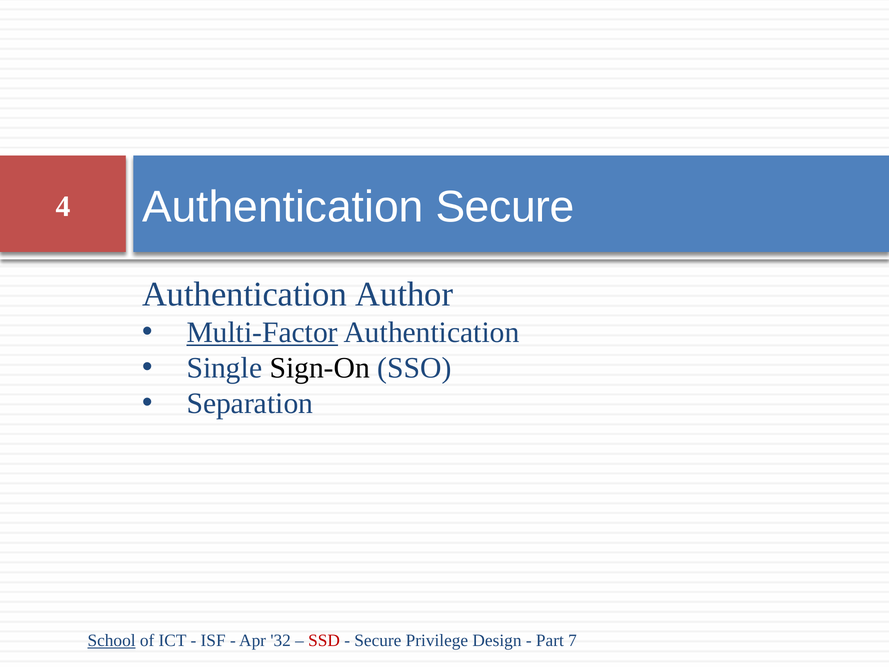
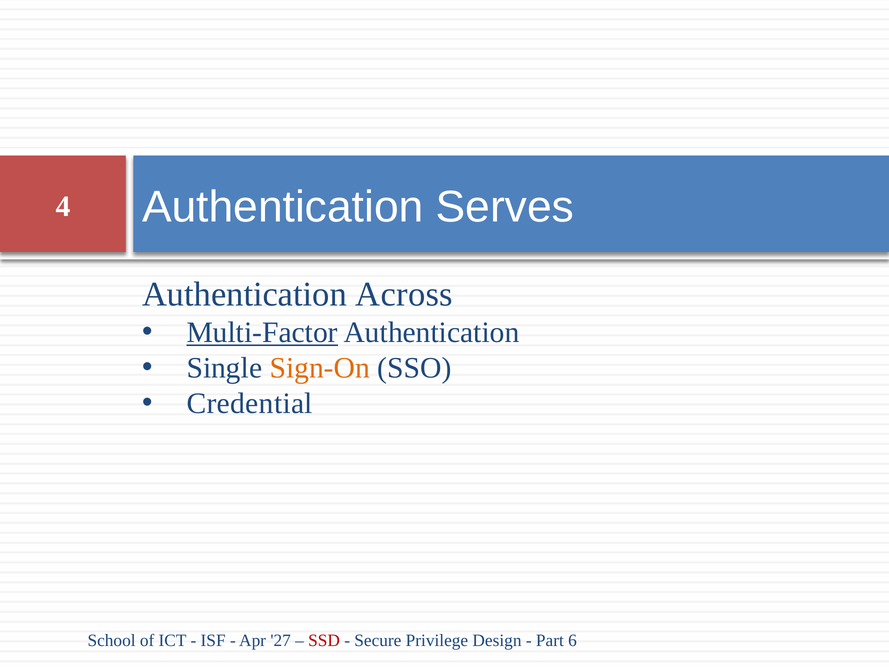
Authentication Secure: Secure -> Serves (505, 207)
Author: Author -> Across (404, 294)
Sign-On colour: black -> orange (320, 368)
Separation: Separation -> Credential (250, 403)
School underline: present -> none (112, 640)
32: 32 -> 27 (281, 640)
7: 7 -> 6 (573, 640)
